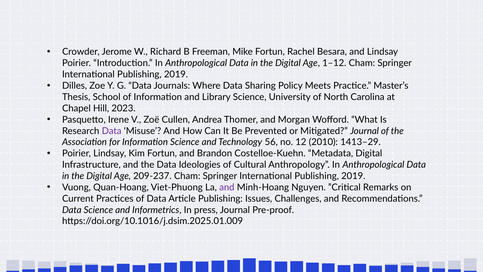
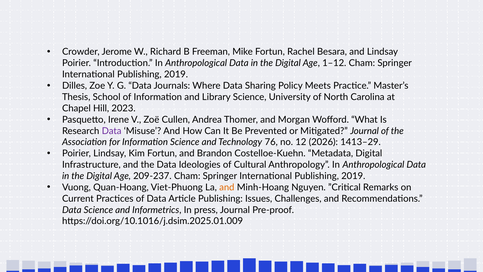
56: 56 -> 76 (271, 142)
2010: 2010 -> 2026 (323, 142)
and colour: purple -> orange (227, 187)
